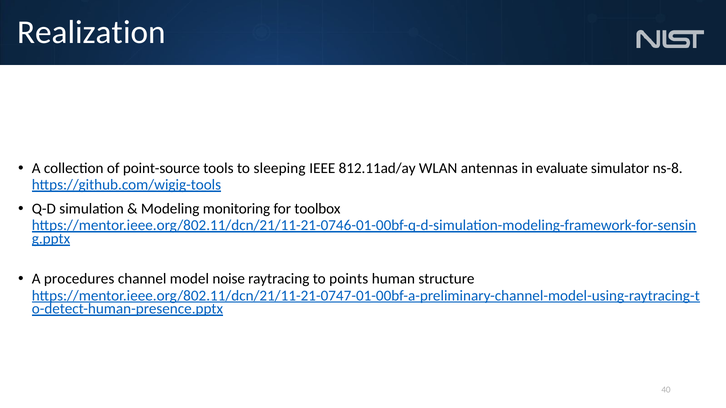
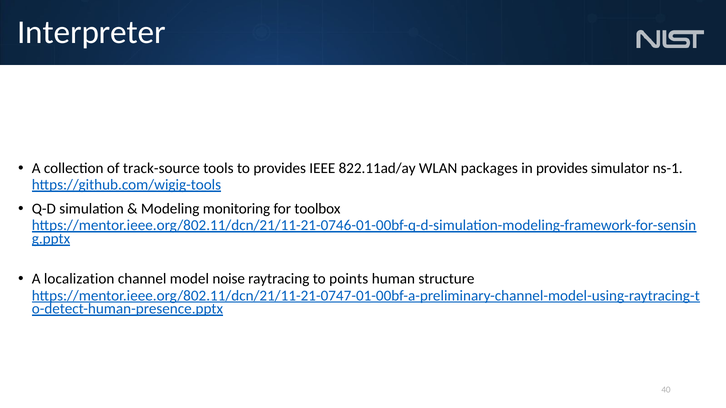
Realization: Realization -> Interpreter (91, 32)
point-source: point-source -> track-source (161, 168)
to sleeping: sleeping -> provides (280, 168)
812.11ad/ay: 812.11ad/ay -> 822.11ad/ay (377, 168)
antennas: antennas -> packages (489, 168)
in evaluate: evaluate -> provides (562, 168)
ns-8: ns-8 -> ns-1 (668, 168)
procedures: procedures -> localization (79, 279)
